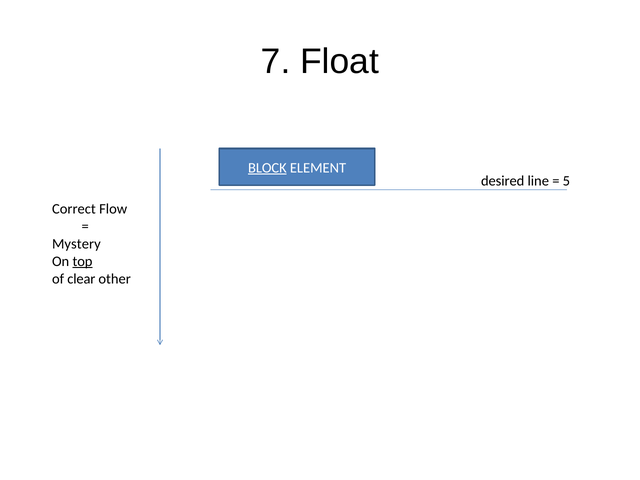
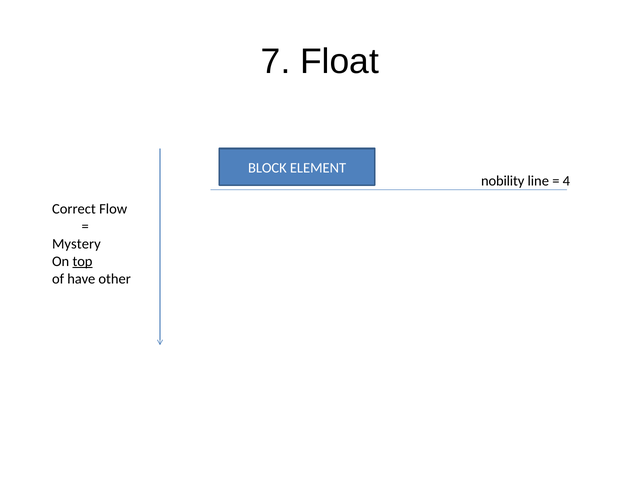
BLOCK underline: present -> none (267, 168)
desired: desired -> nobility (503, 181)
5: 5 -> 4 (566, 181)
clear: clear -> have (81, 279)
